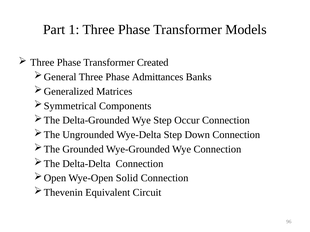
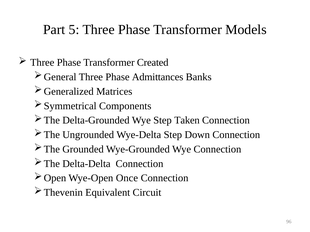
1: 1 -> 5 (74, 30)
Occur: Occur -> Taken (187, 121)
Solid: Solid -> Once (127, 178)
